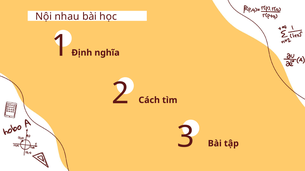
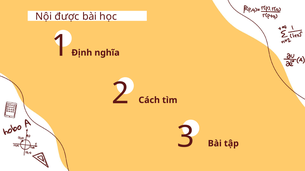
nhau: nhau -> được (67, 17)
